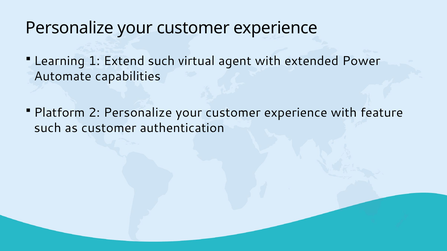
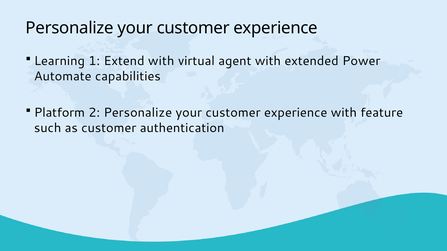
Extend such: such -> with (161, 61)
